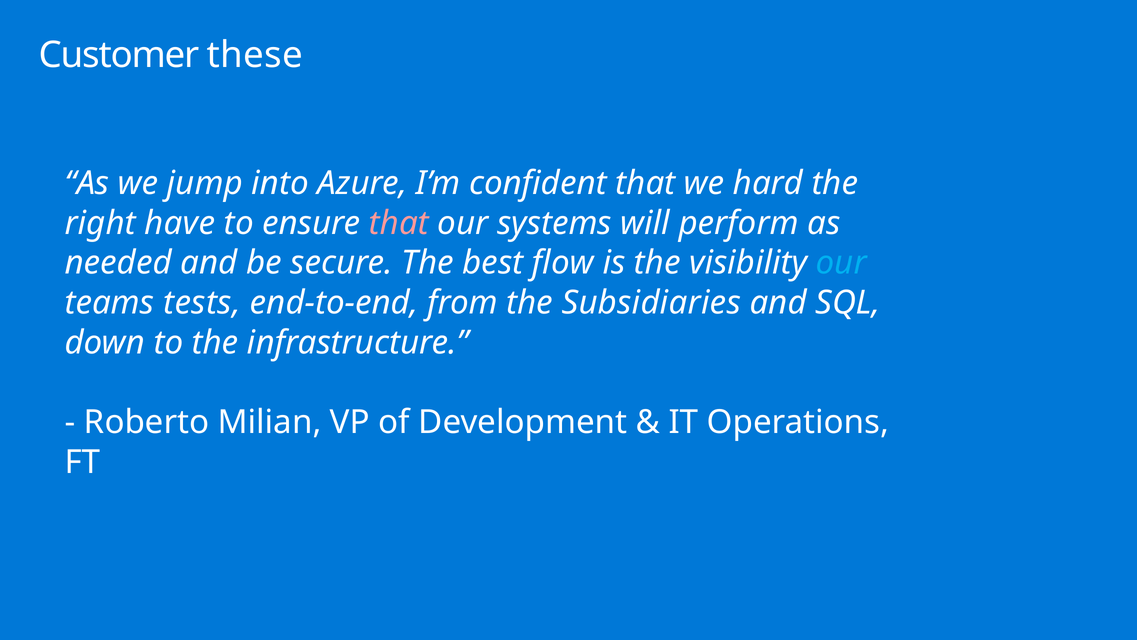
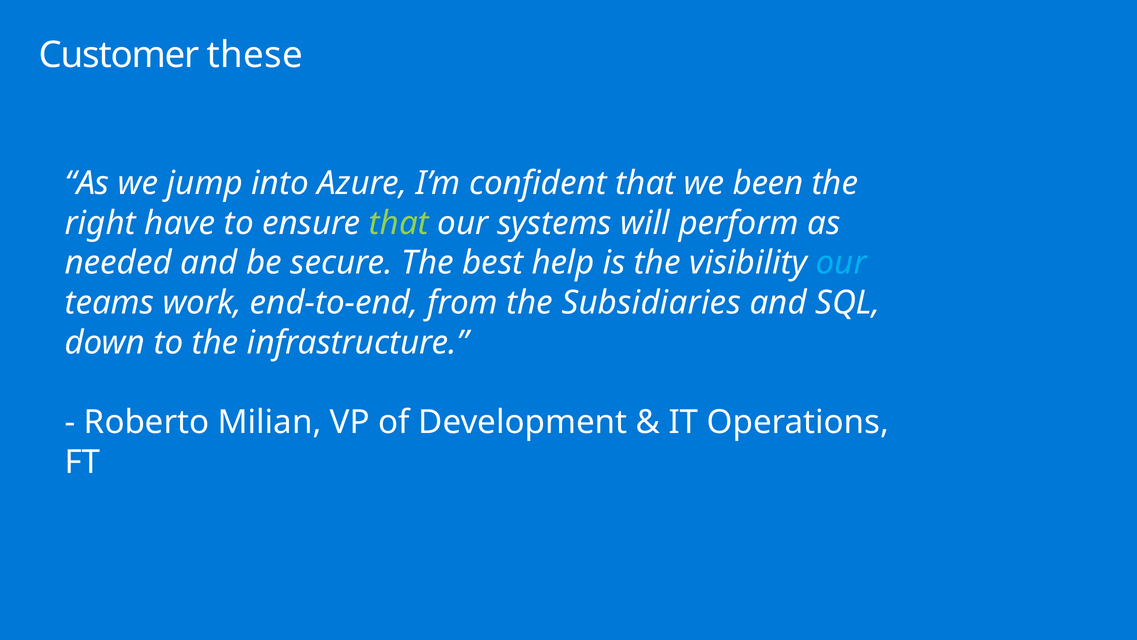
hard: hard -> been (768, 183)
that colour: pink -> light green (399, 223)
flow: flow -> help (563, 263)
tests: tests -> work (202, 303)
